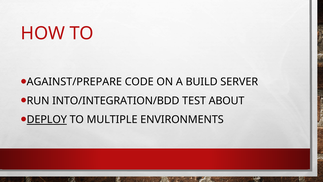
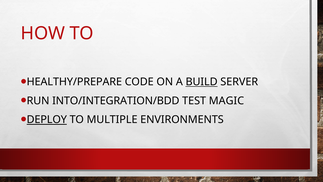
AGAINST/PREPARE: AGAINST/PREPARE -> HEALTHY/PREPARE (74, 82)
BUILD underline: none -> present (202, 82)
ABOUT: ABOUT -> MAGIC (226, 101)
